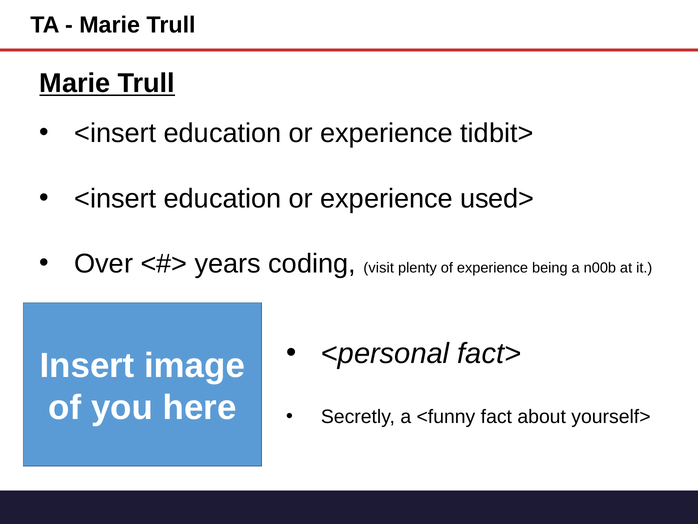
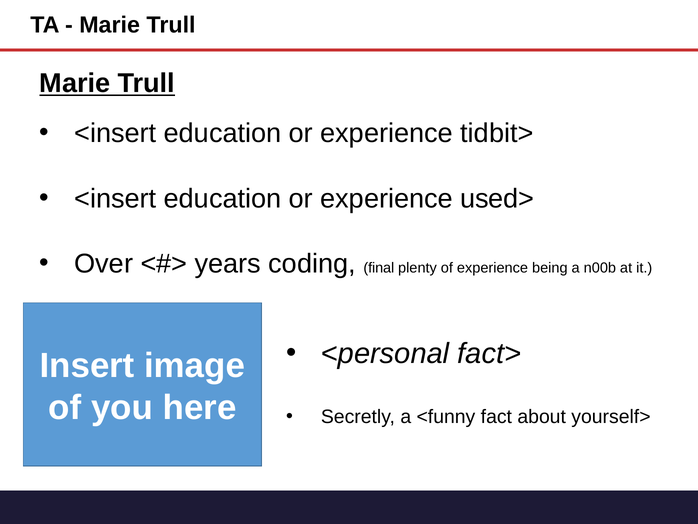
visit: visit -> final (379, 268)
